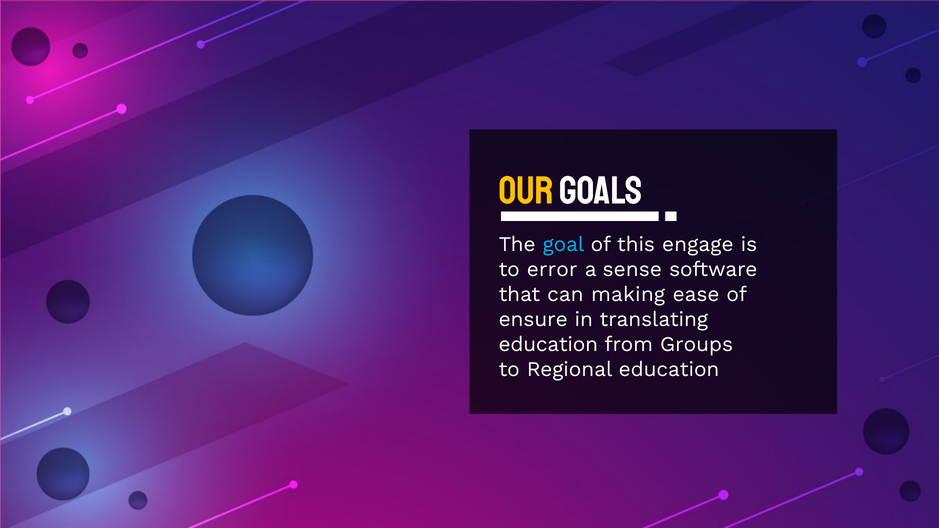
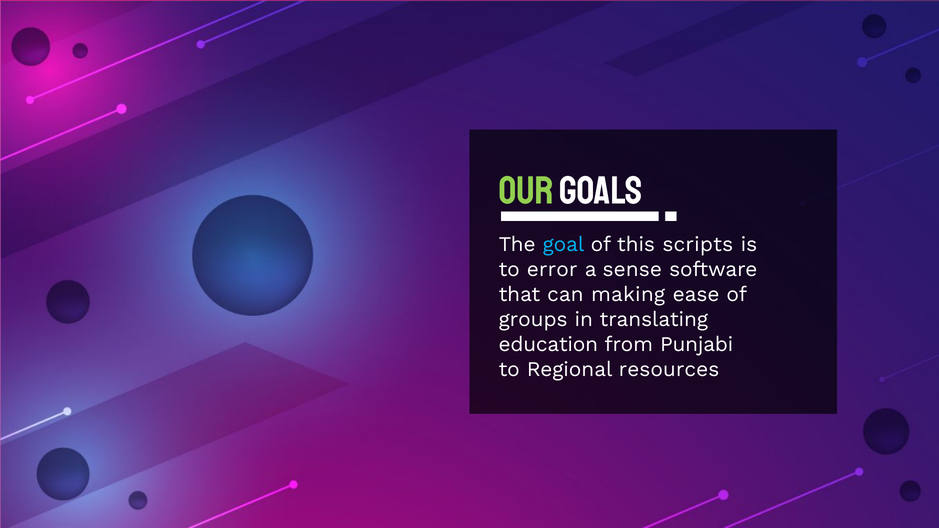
Our colour: yellow -> light green (526, 191)
engage: engage -> scripts (698, 244)
ensure: ensure -> groups (533, 319)
Groups: Groups -> Punjabi (697, 345)
Regional education: education -> resources (669, 370)
